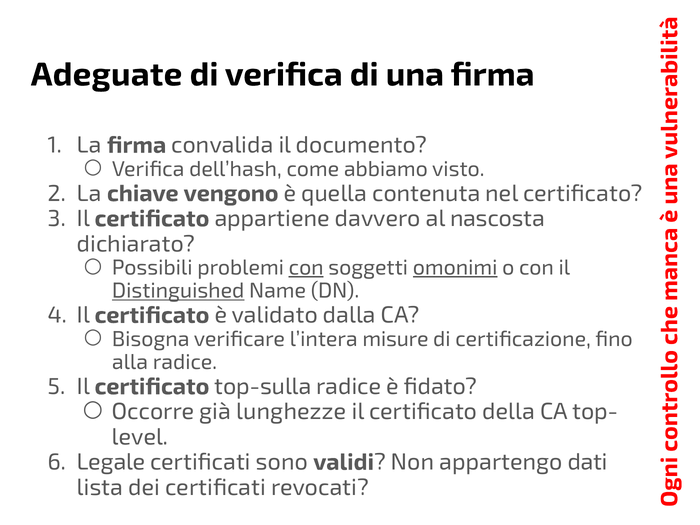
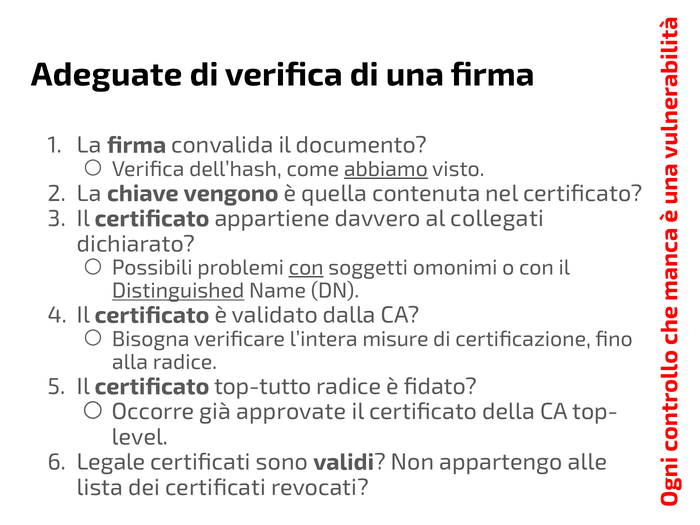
abbiamo underline: none -> present (386, 169)
nascosta: nascosta -> collegati (497, 219)
omonimi underline: present -> none (455, 268)
top-sulla: top-sulla -> top-tutto (263, 387)
lunghezze: lunghezze -> approvate (291, 412)
dati: dati -> alle (587, 462)
